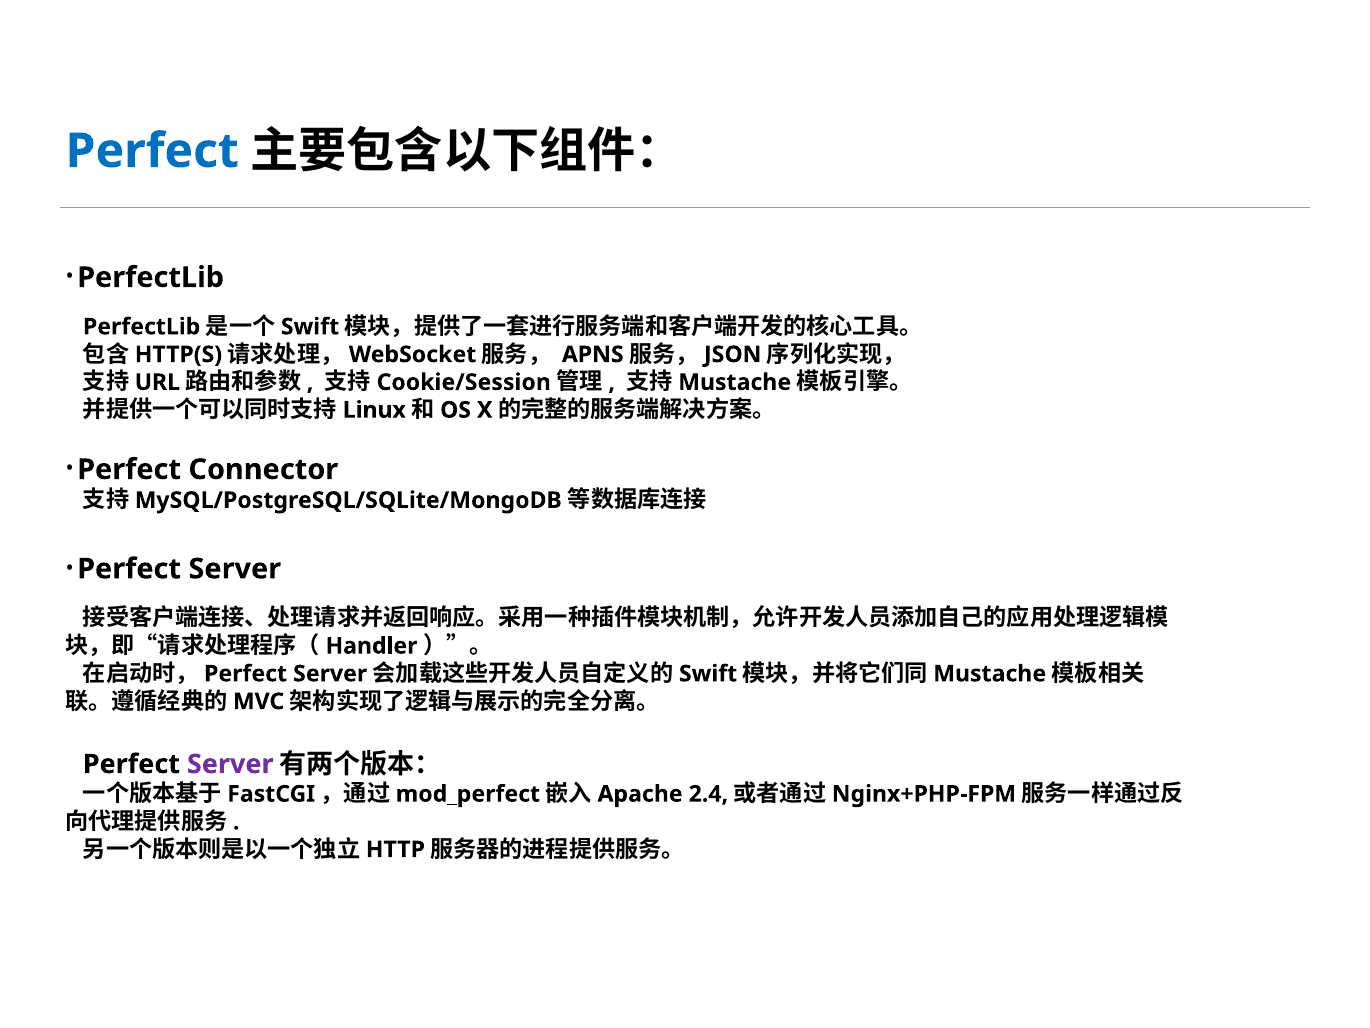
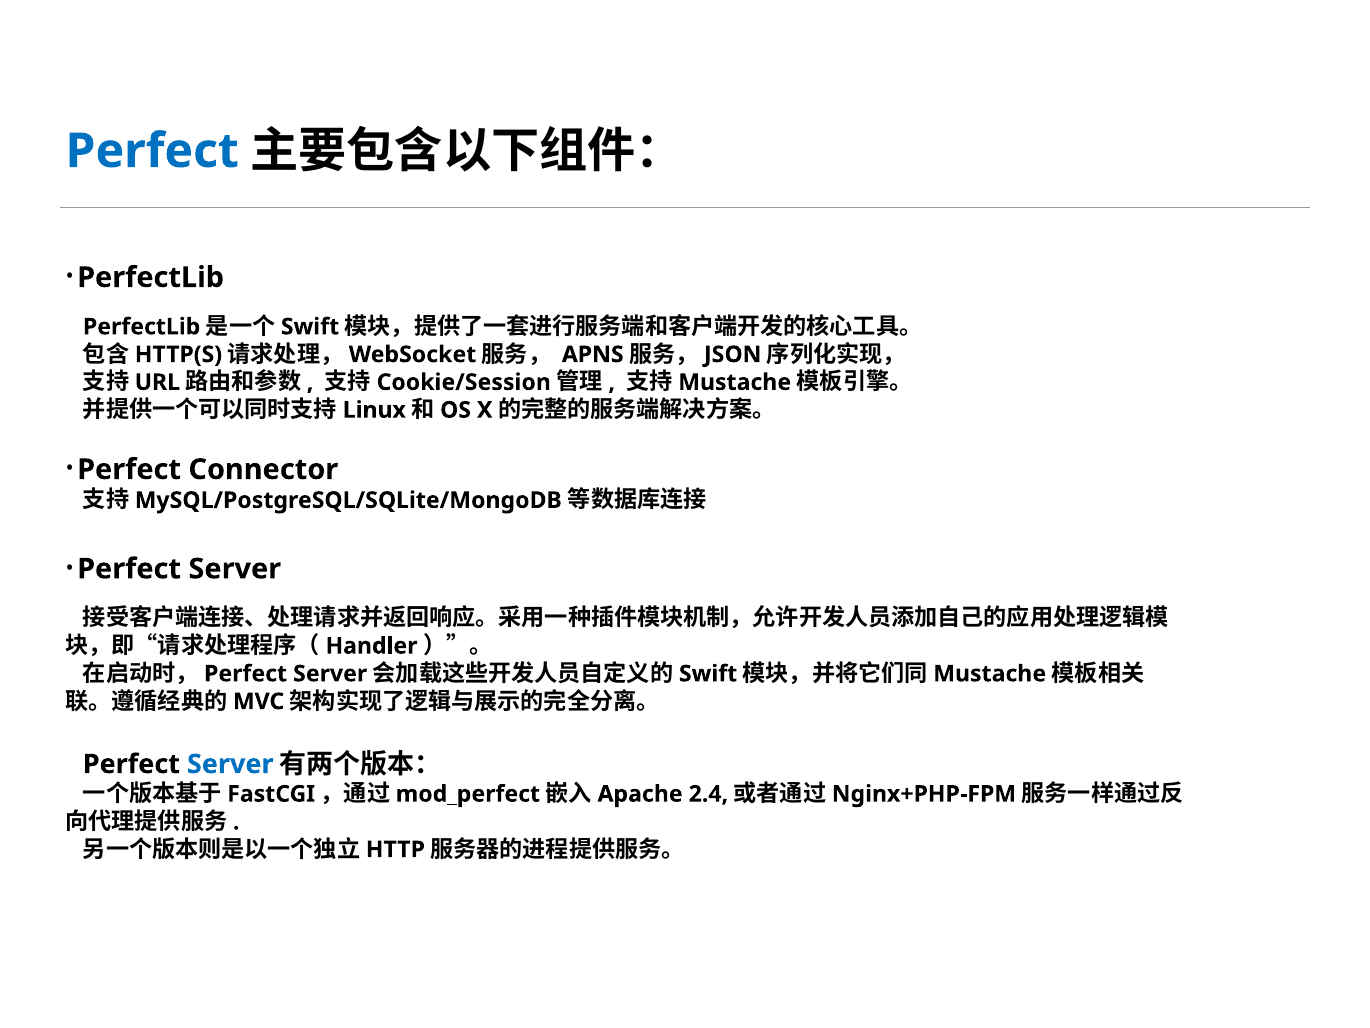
Server colour: purple -> blue (230, 764)
